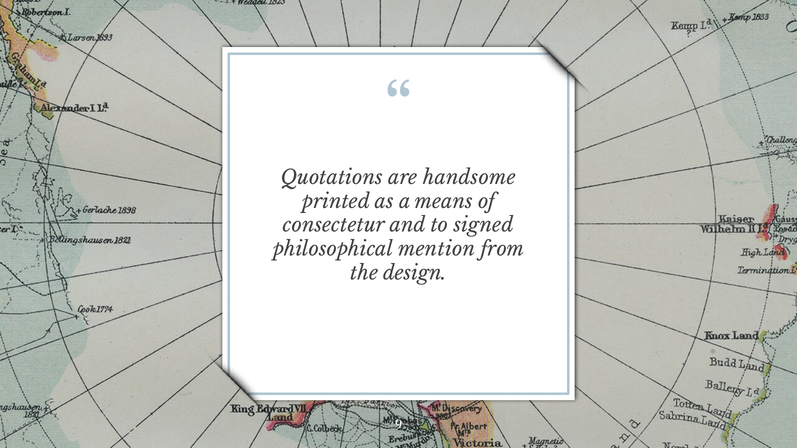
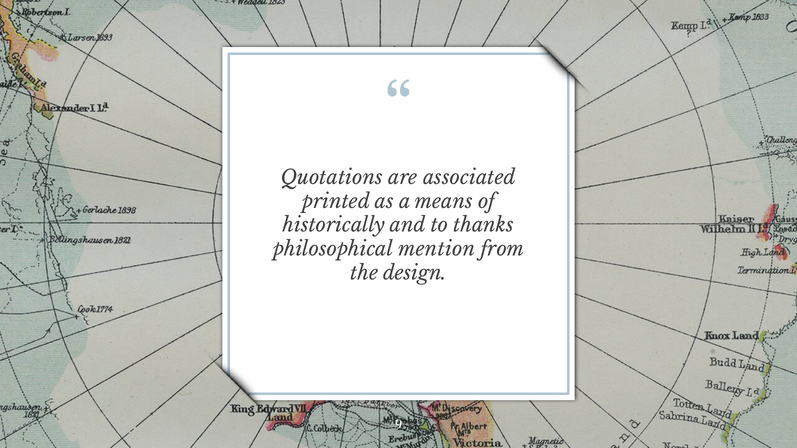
handsome: handsome -> associated (469, 178)
consectetur: consectetur -> historically (334, 226)
signed: signed -> thanks (484, 226)
